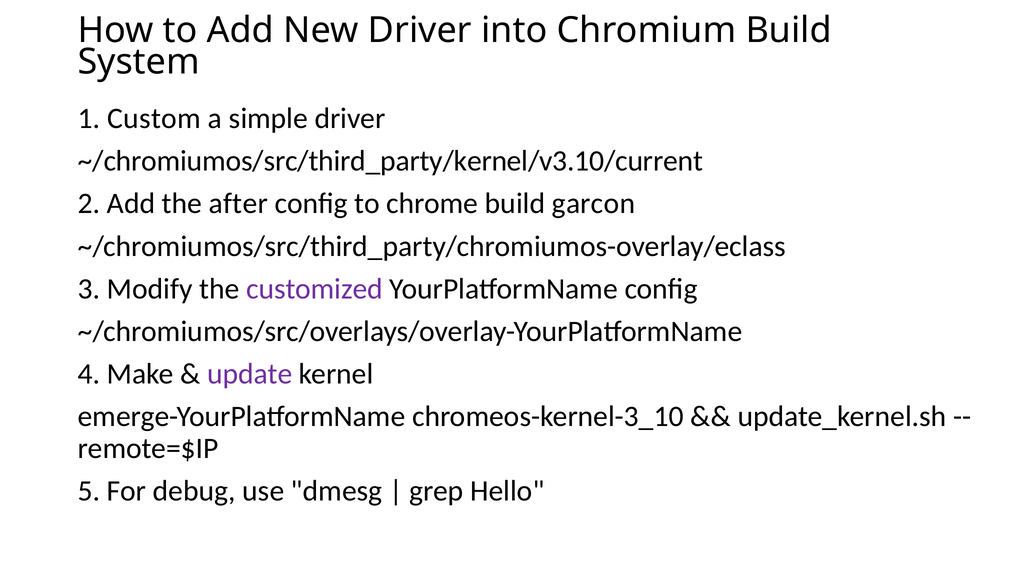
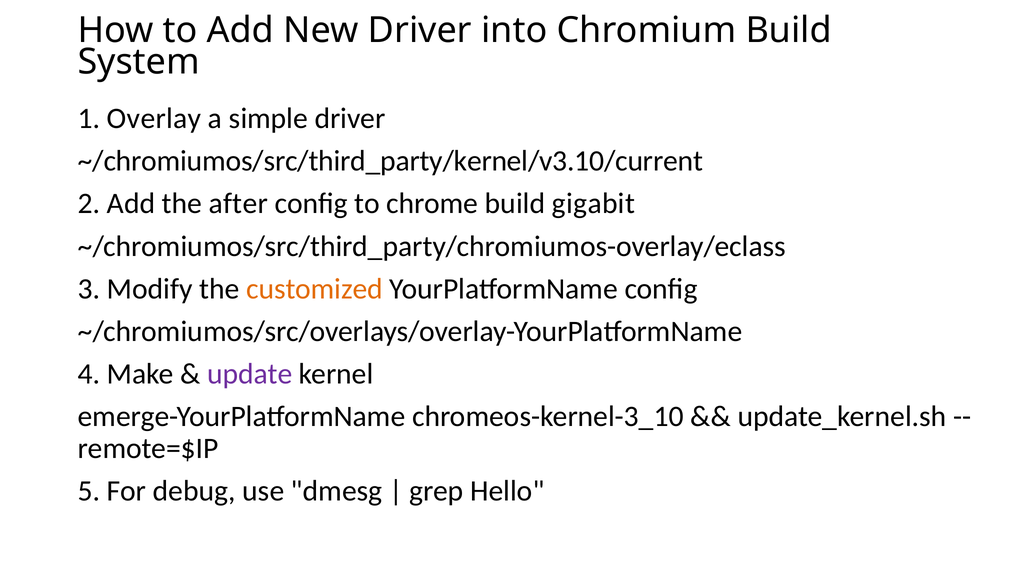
Custom: Custom -> Overlay (154, 119)
garcon: garcon -> gigabit (593, 204)
customized colour: purple -> orange (315, 289)
